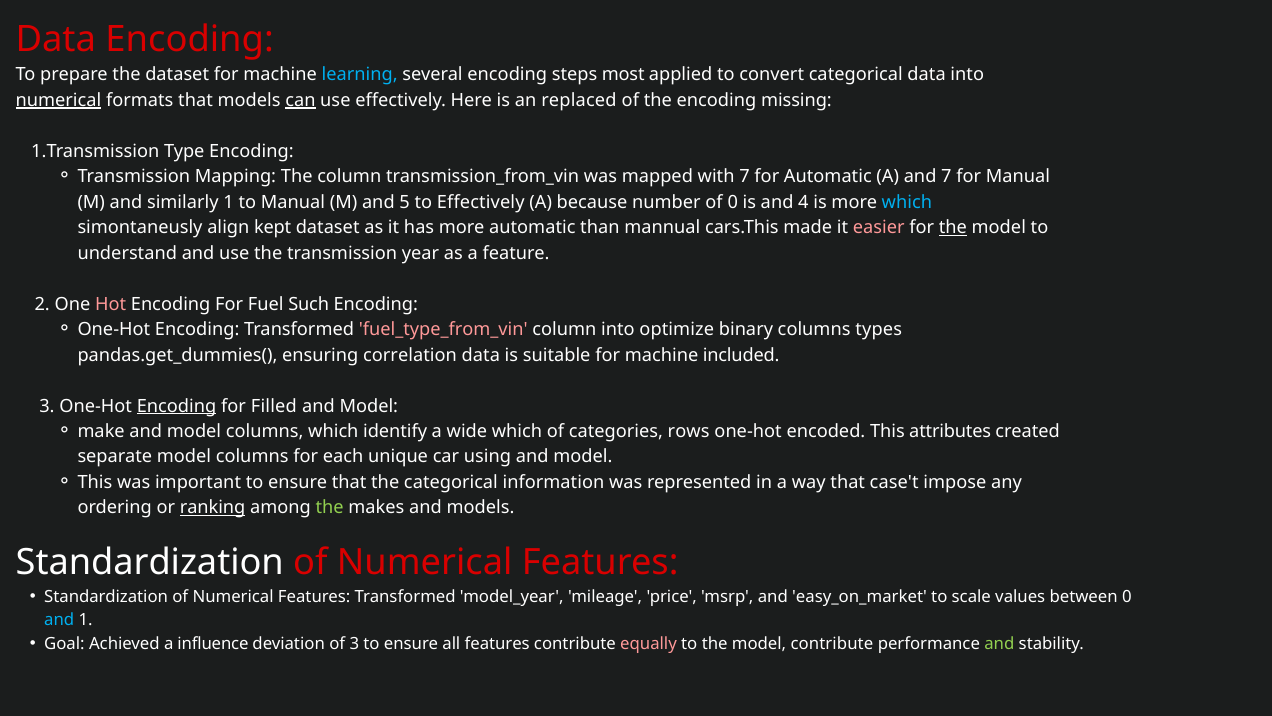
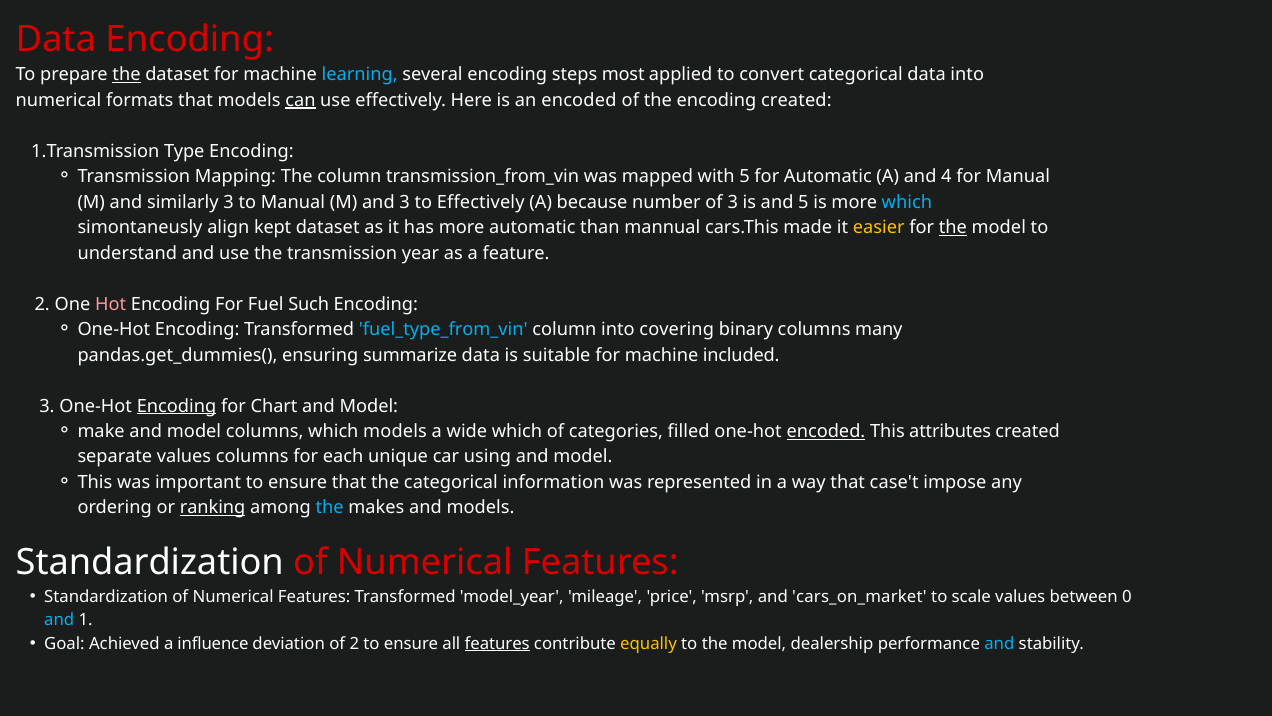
the underline: none -> present (126, 75)
numerical underline: present -> none (58, 100)
an replaced: replaced -> encoded (579, 100)
encoding missing: missing -> created (796, 100)
with 7: 7 -> 5 (744, 177)
and 7: 7 -> 4 (946, 177)
similarly 1: 1 -> 3 (229, 202)
and 5: 5 -> 3 (405, 202)
of 0: 0 -> 3 (733, 202)
and 4: 4 -> 5 (803, 202)
easier colour: pink -> yellow (879, 227)
fuel_type_from_vin colour: pink -> light blue (443, 329)
optimize: optimize -> covering (677, 329)
types: types -> many (879, 329)
correlation: correlation -> summarize (410, 355)
Filled: Filled -> Chart (274, 406)
which identify: identify -> models (395, 431)
rows: rows -> filled (689, 431)
encoded underline: none -> present (826, 431)
separate model: model -> values (184, 457)
the colour: light green -> light blue (330, 508)
easy_on_market: easy_on_market -> cars_on_market (859, 596)
of 3: 3 -> 2 (354, 643)
features underline: none -> present (497, 643)
equally colour: pink -> yellow (649, 643)
model contribute: contribute -> dealership (832, 643)
and colour: light green -> light blue (999, 643)
